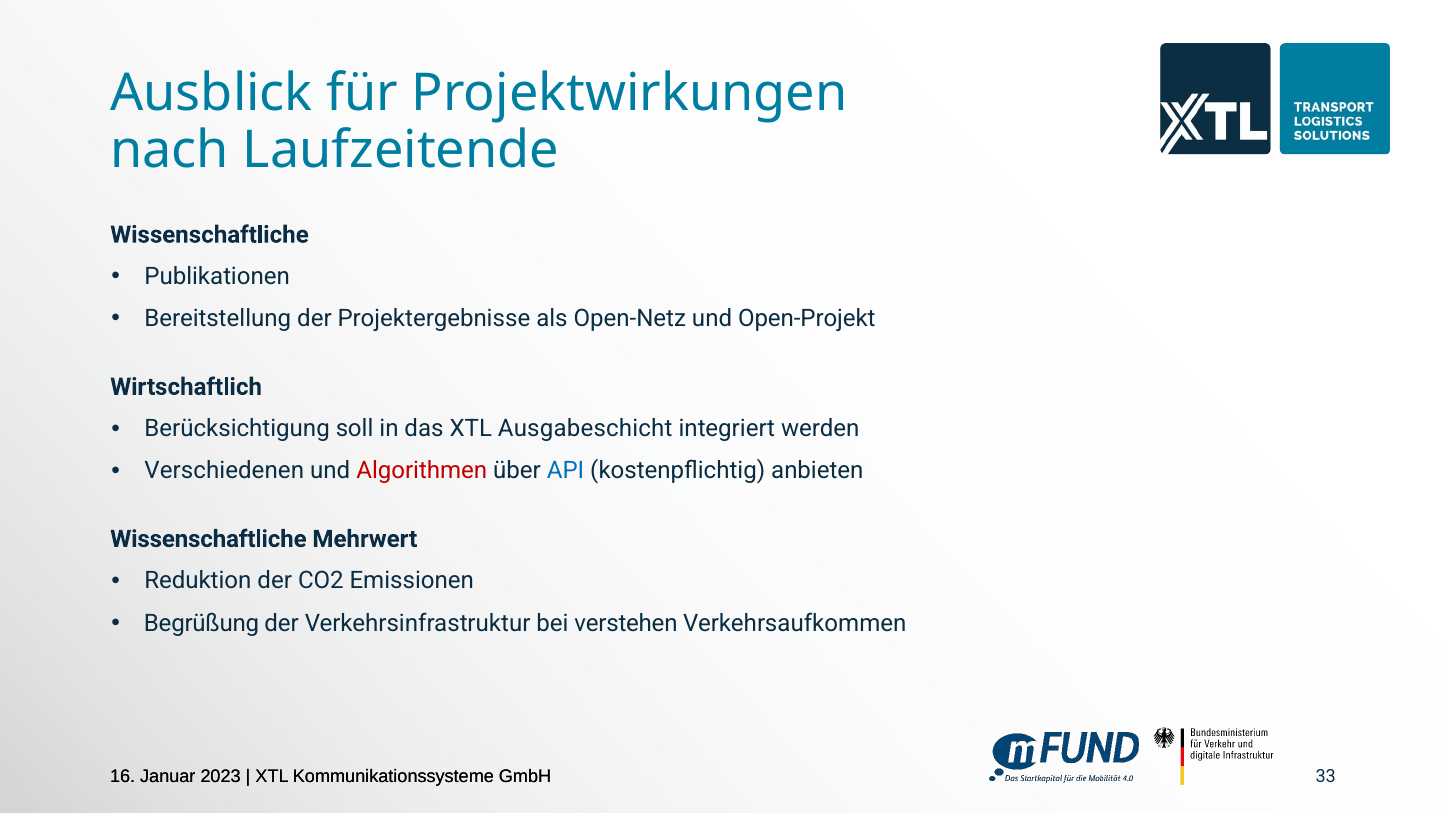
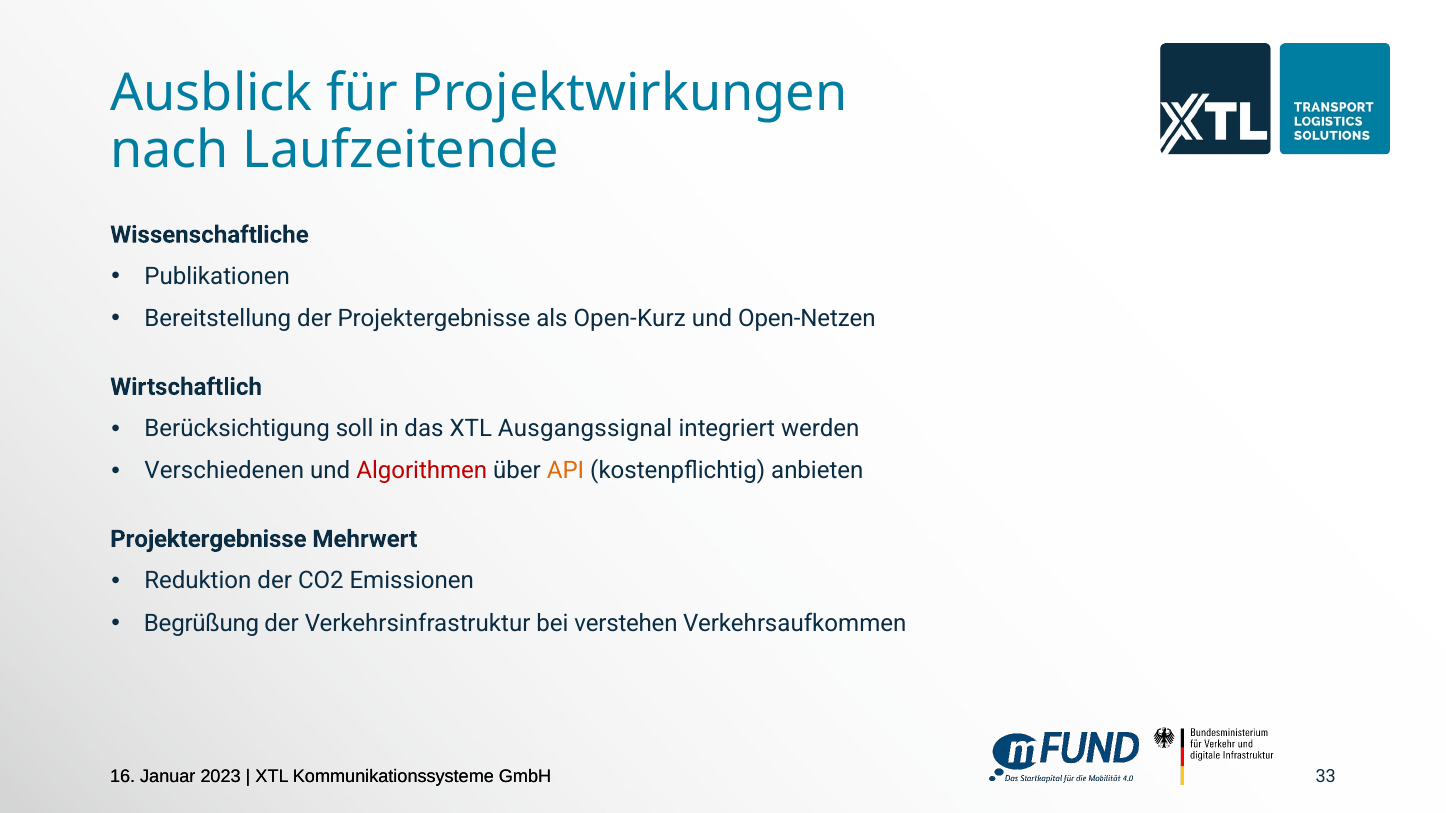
Open-Netz: Open-Netz -> Open-Kurz (630, 319)
Open-Projekt: Open-Projekt -> Open-Netzen (807, 319)
Ausgabeschicht: Ausgabeschicht -> Ausgangssignal (585, 429)
API colour: blue -> orange (566, 471)
Wissenschaftliche: Wissenschaftliche -> Projektergebnisse (208, 539)
